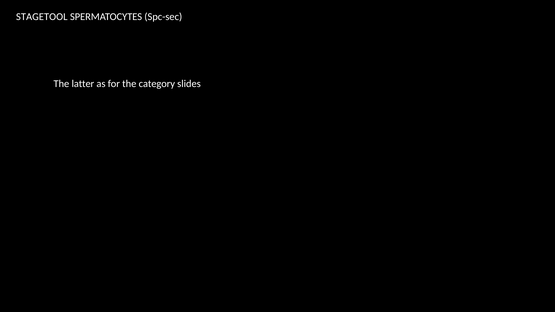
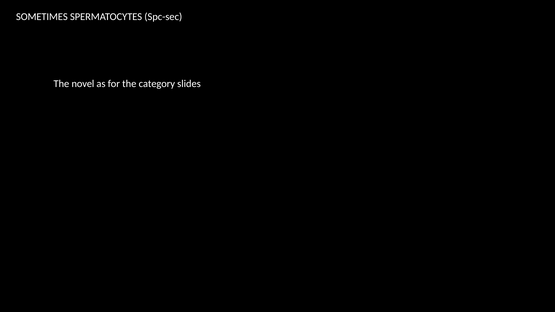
STAGETOOL: STAGETOOL -> SOMETIMES (42, 17)
latter: latter -> novel (83, 84)
